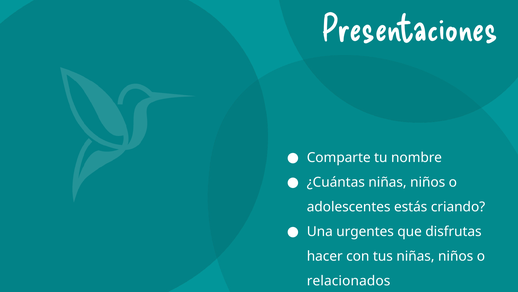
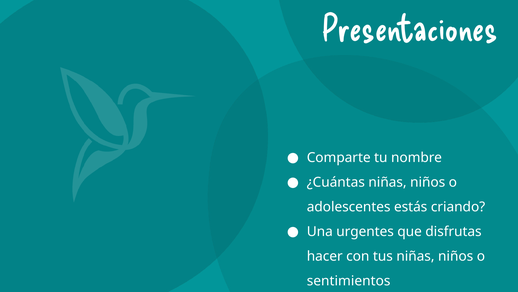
relacionados: relacionados -> sentimientos (349, 280)
